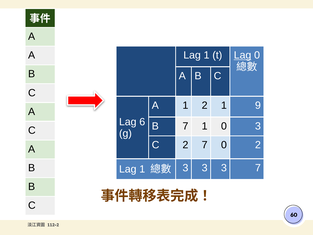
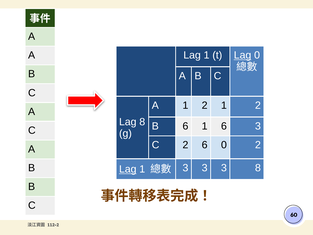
2 1 9: 9 -> 2 (258, 105)
Lag 6: 6 -> 8 (142, 122)
B 7: 7 -> 6 (185, 126)
1 0: 0 -> 6 (224, 126)
2 7: 7 -> 6 (205, 145)
Lag underline: none -> present (128, 169)
3 7: 7 -> 8 (258, 168)
